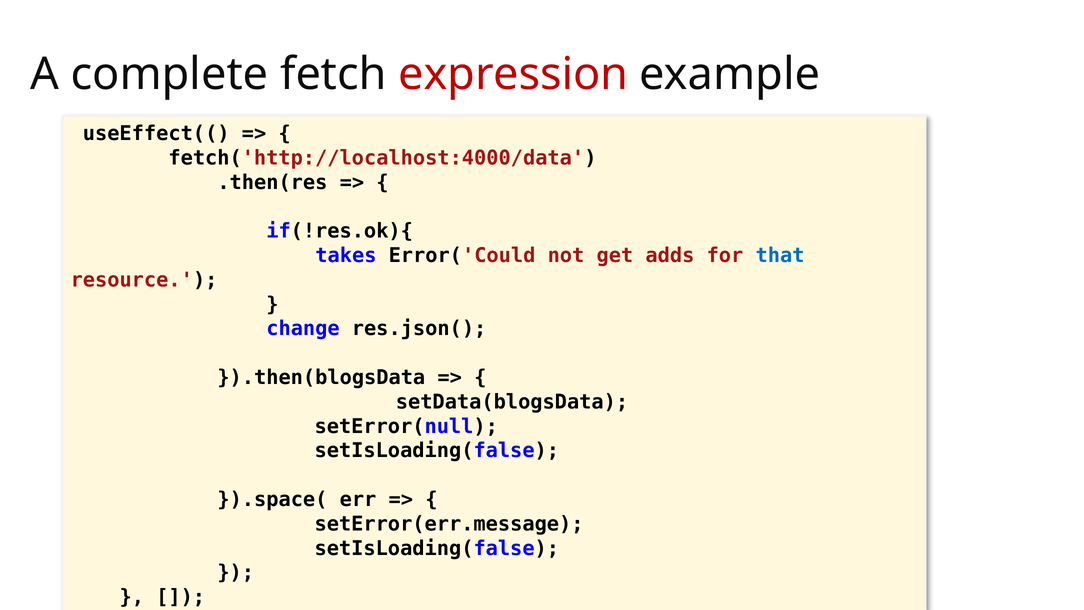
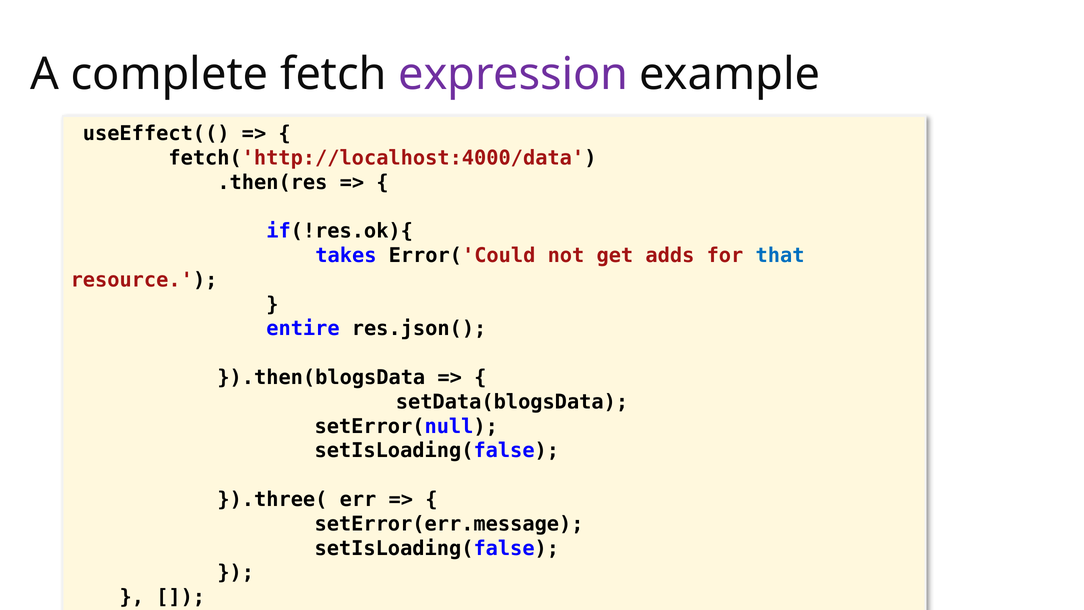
expression colour: red -> purple (513, 74)
change: change -> entire (303, 329)
}).space(: }).space( -> }).three( (272, 499)
